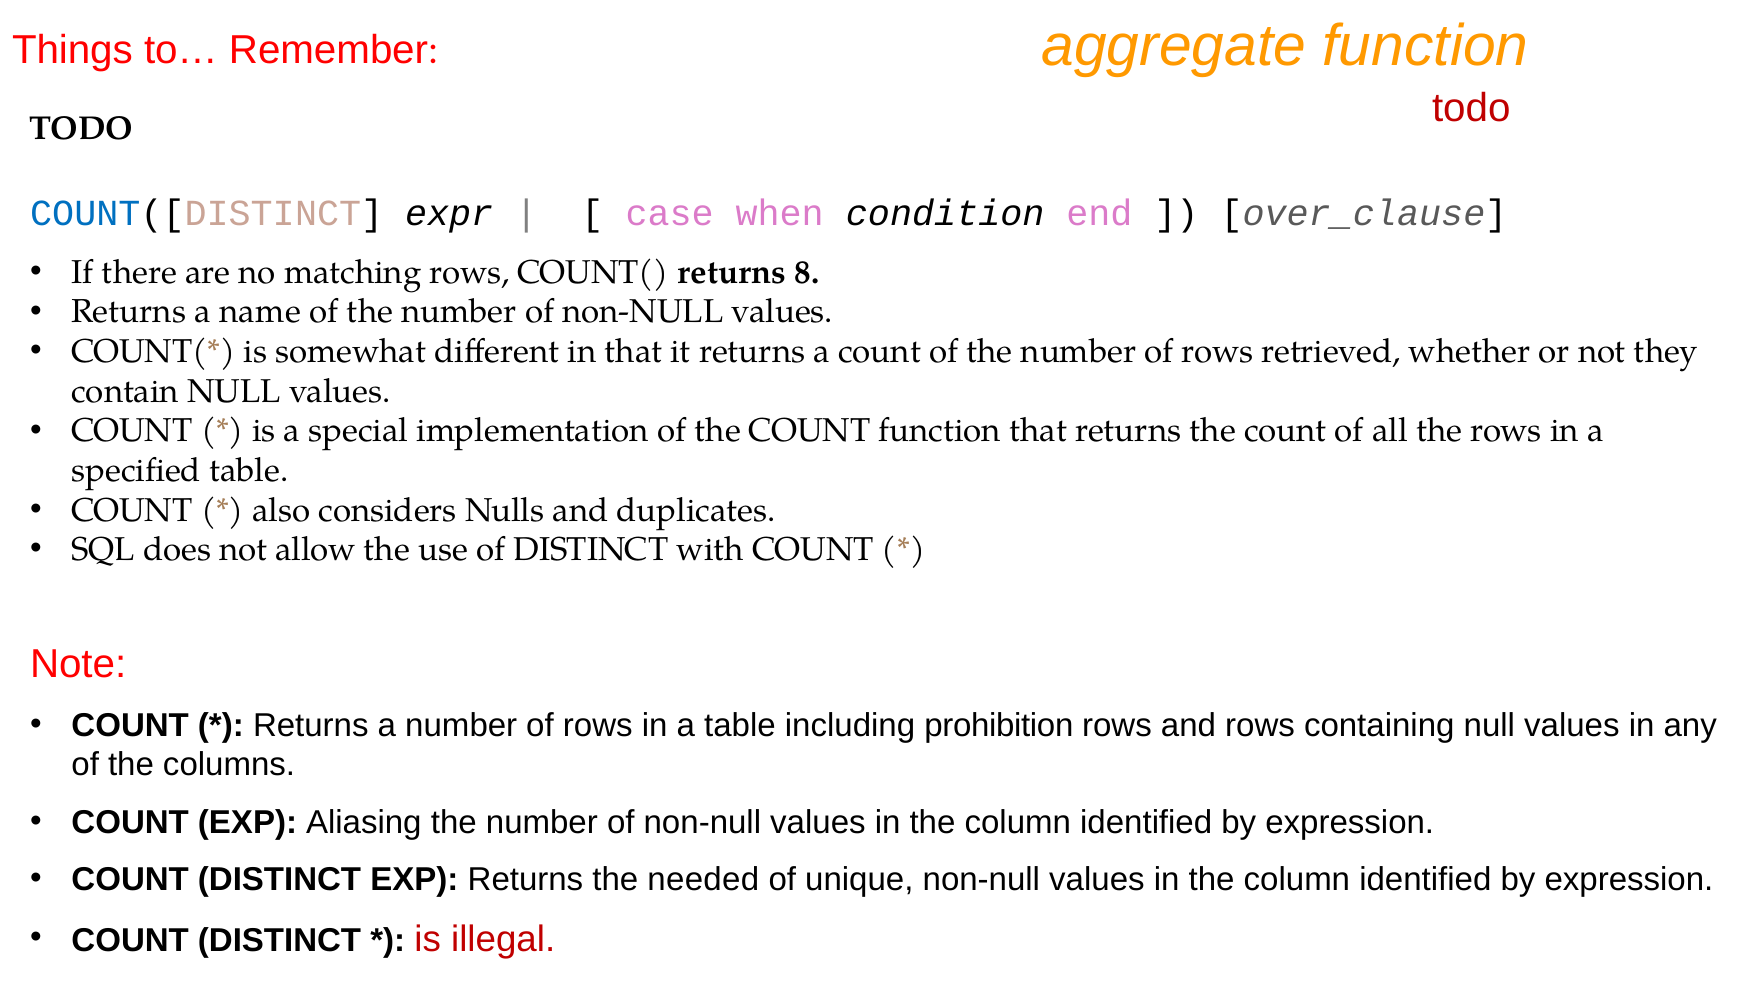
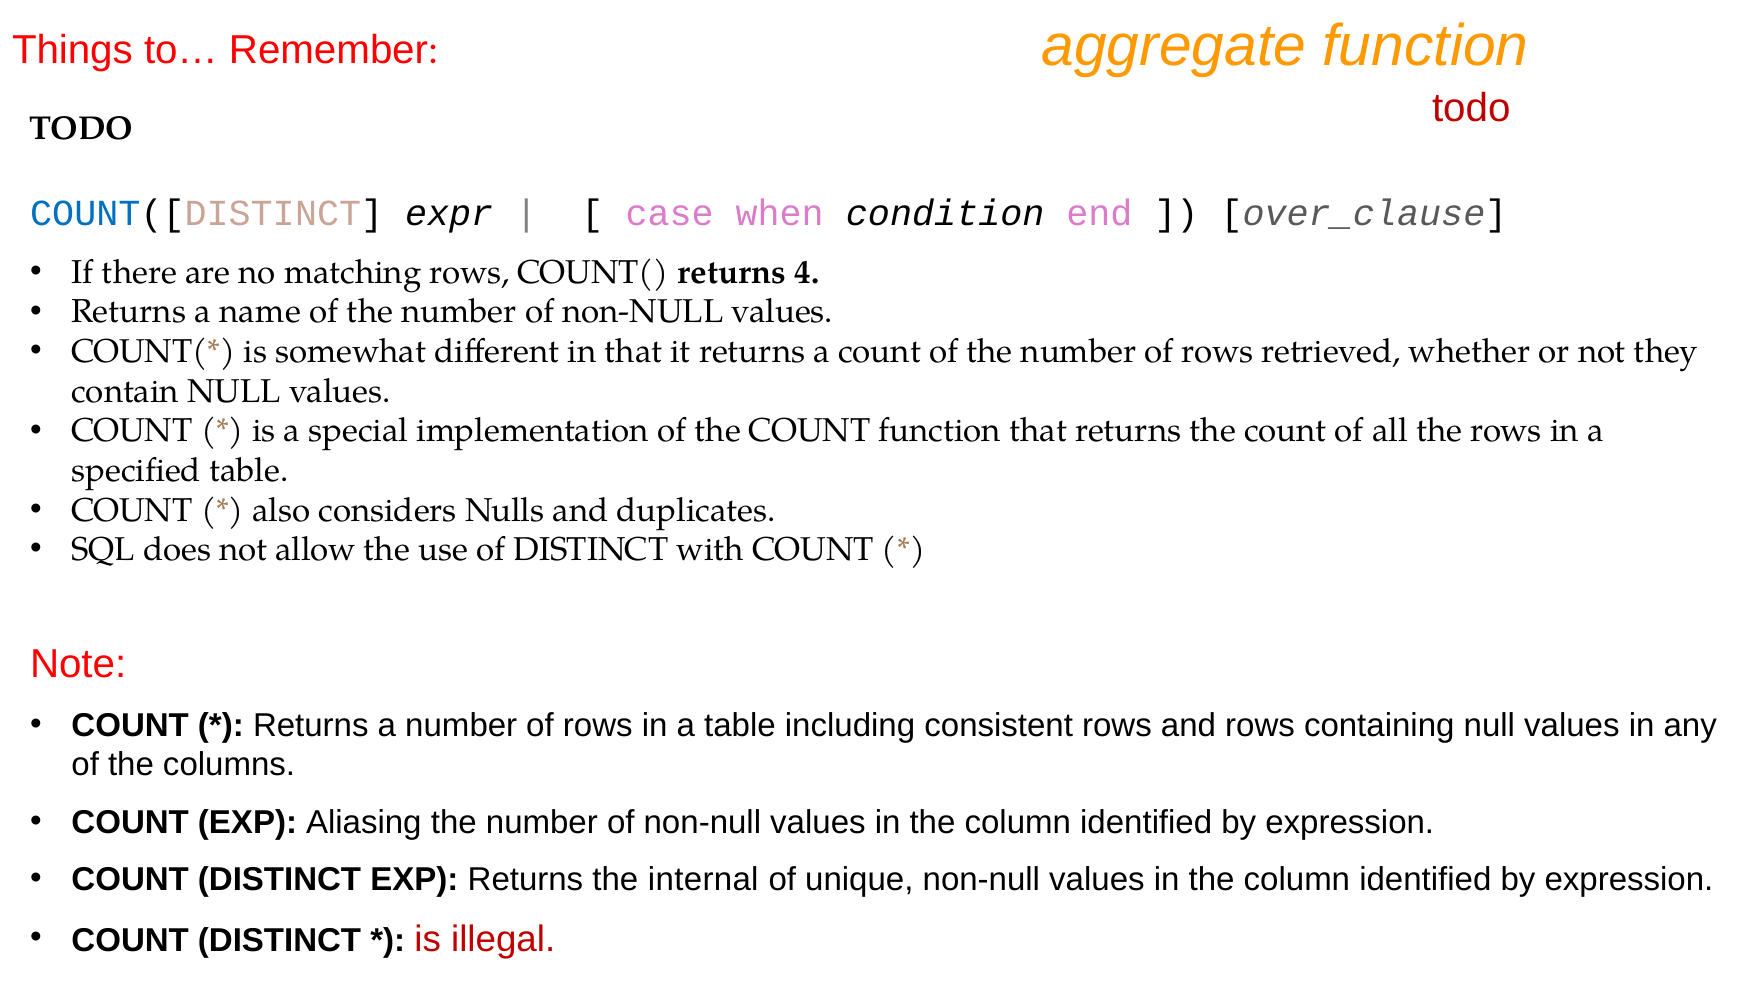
8: 8 -> 4 (807, 272)
prohibition: prohibition -> consistent (999, 725)
needed: needed -> internal (703, 880)
